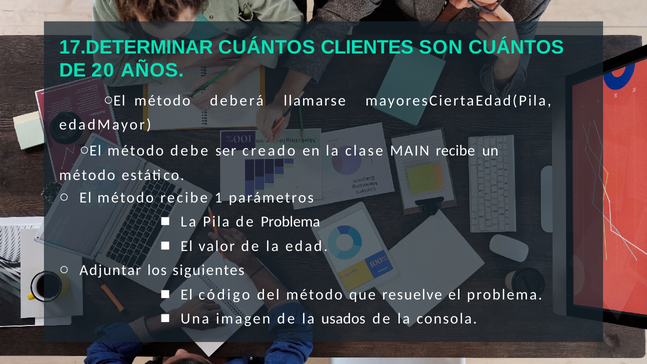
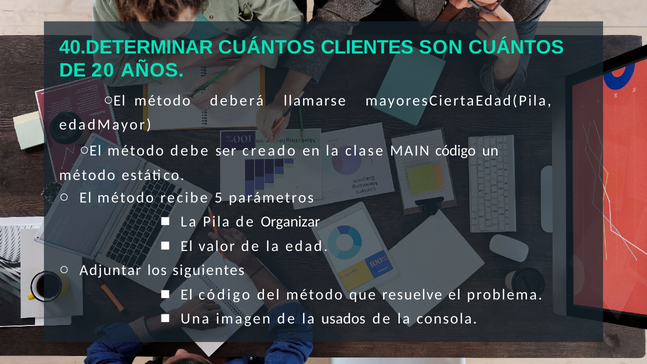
17.DETERMINAR: 17.DETERMINAR -> 40.DETERMINAR (136, 48)
MAIN recibe: recibe -> código (456, 151)
1: 1 -> 5 (218, 198)
de Problema: Problema -> Organizar (290, 222)
